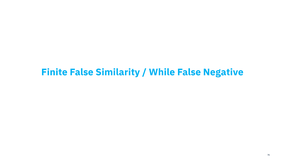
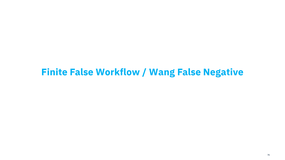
Similarity: Similarity -> Workflow (118, 72)
While: While -> Wang (162, 72)
